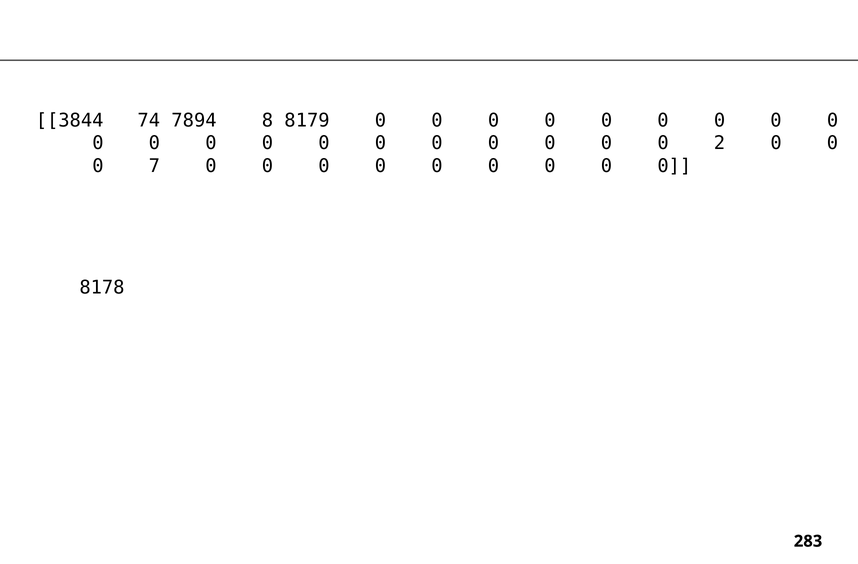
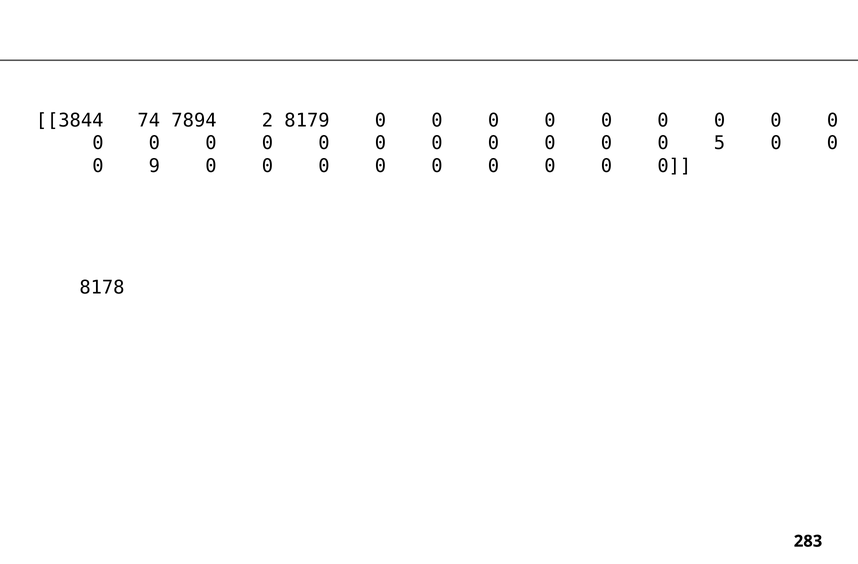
8: 8 -> 2 (267, 121)
2: 2 -> 5 (719, 143)
7: 7 -> 9 (154, 166)
